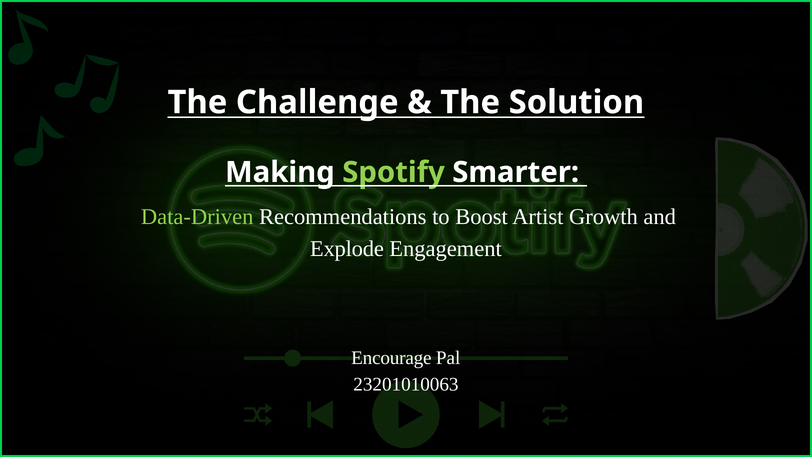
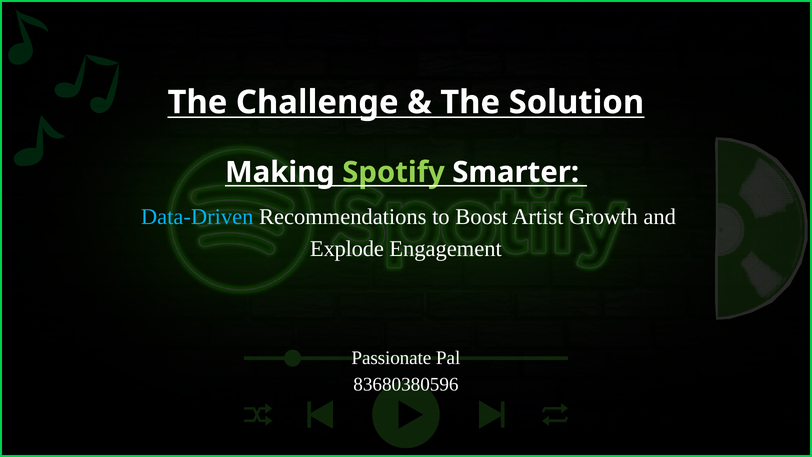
Data-Driven colour: light green -> light blue (197, 217)
Encourage: Encourage -> Passionate (391, 358)
23201010063: 23201010063 -> 83680380596 (406, 384)
